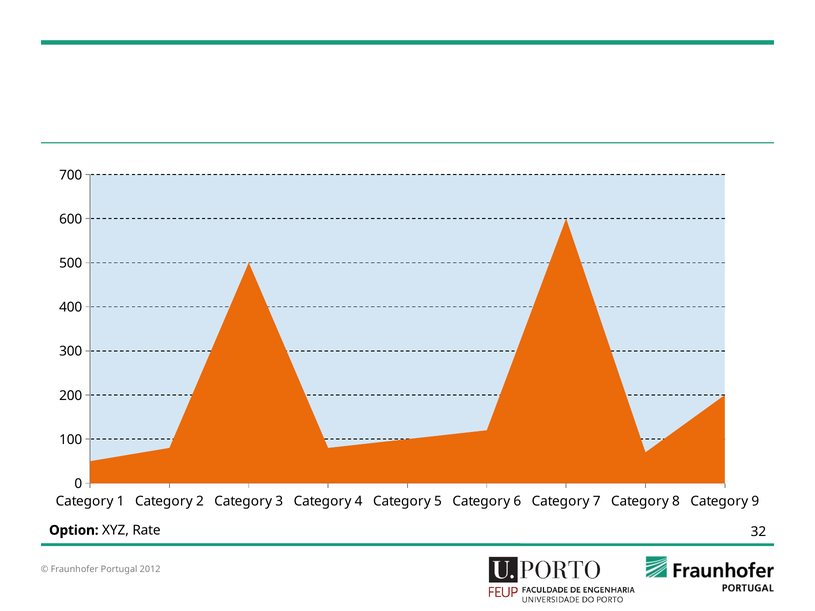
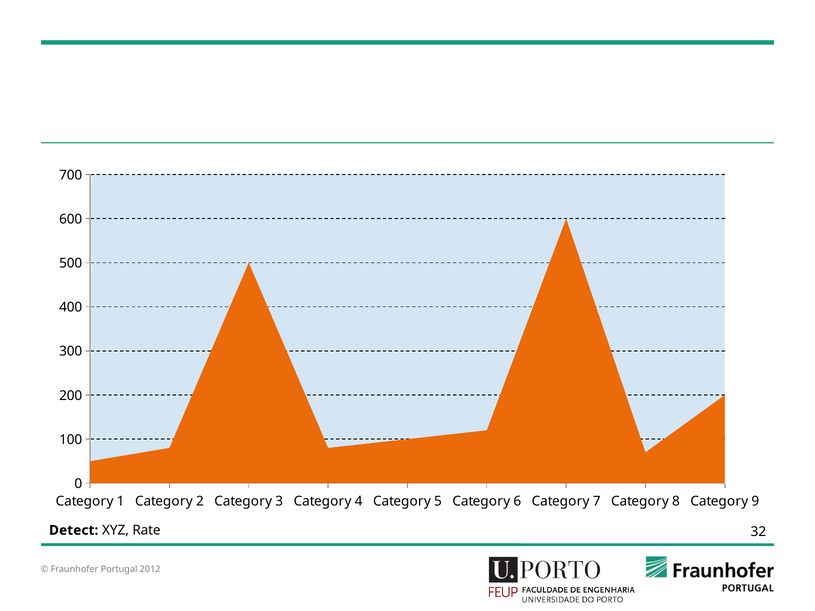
Option: Option -> Detect (74, 531)
